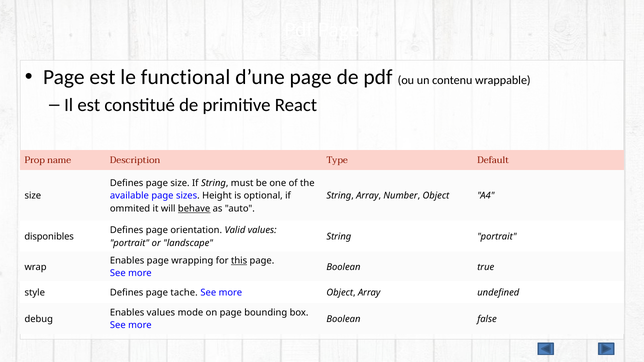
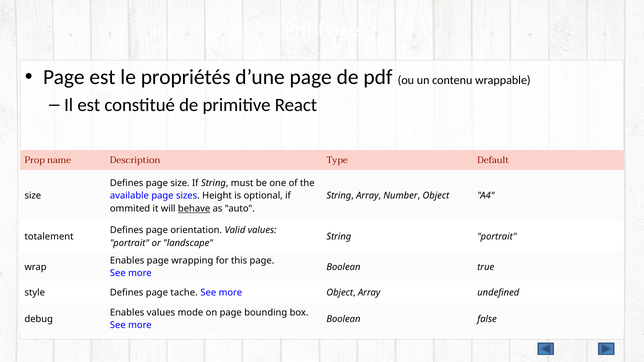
functional: functional -> propriétés (186, 77)
disponibles: disponibles -> totalement (49, 237)
this underline: present -> none (239, 261)
